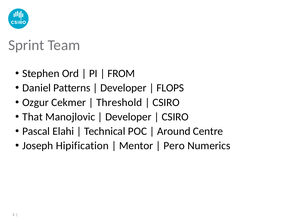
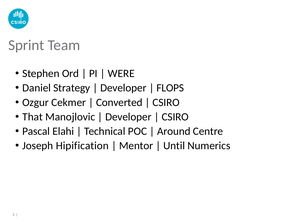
FROM: FROM -> WERE (121, 74)
Patterns: Patterns -> Strategy (72, 88)
Threshold: Threshold -> Converted (119, 102)
Pero: Pero -> Until (174, 146)
